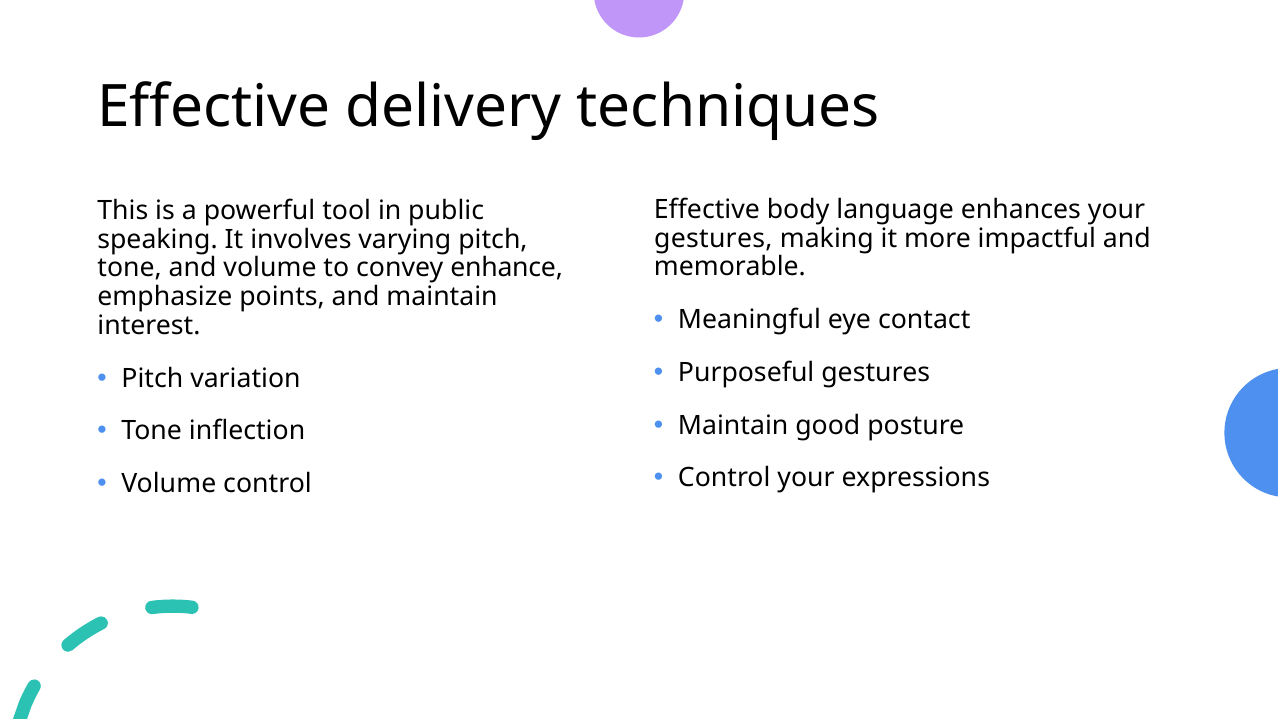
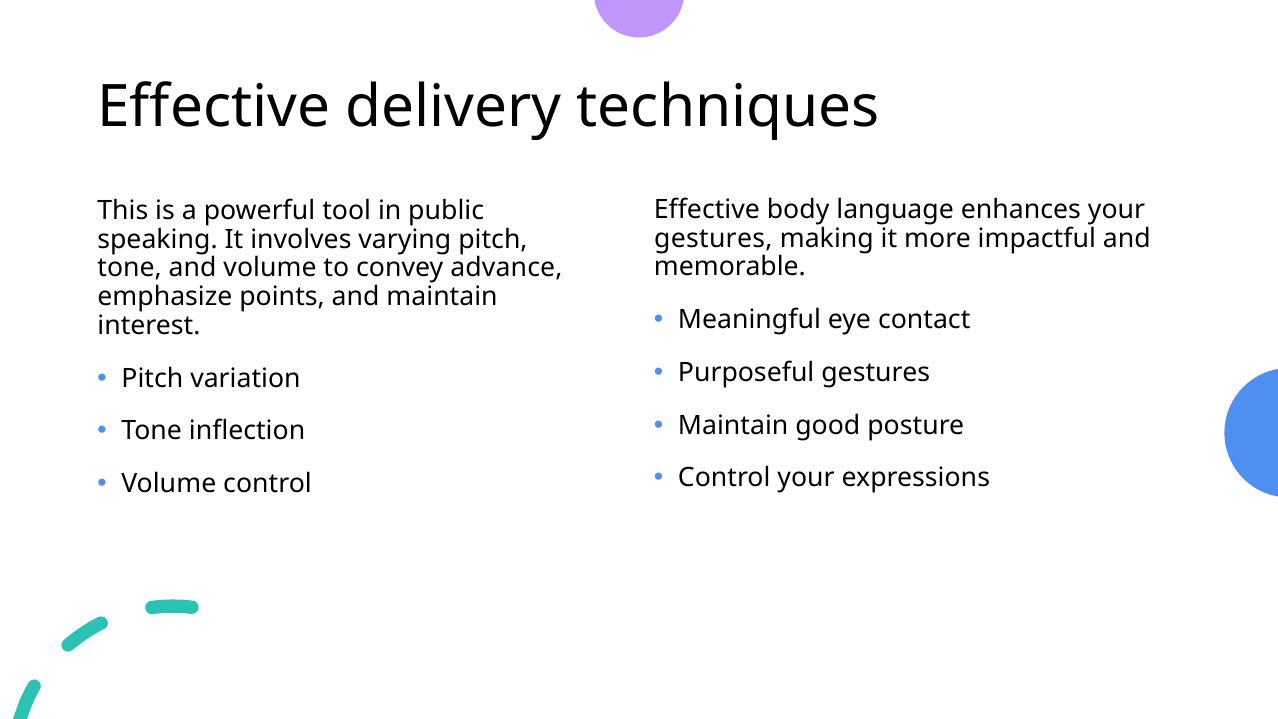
enhance: enhance -> advance (506, 268)
